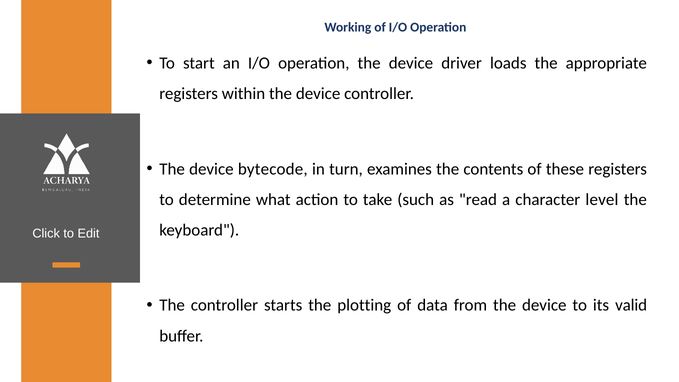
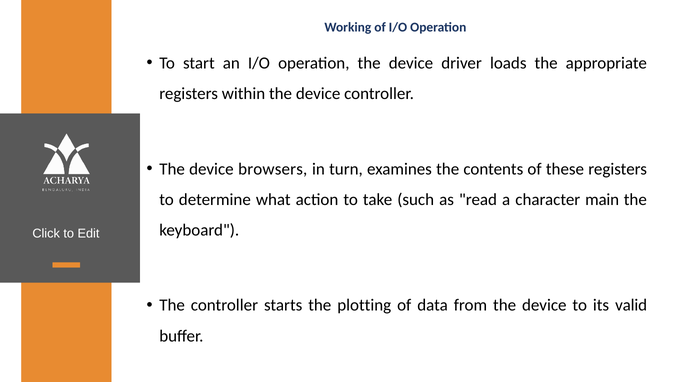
bytecode: bytecode -> browsers (273, 169)
level: level -> main (602, 200)
